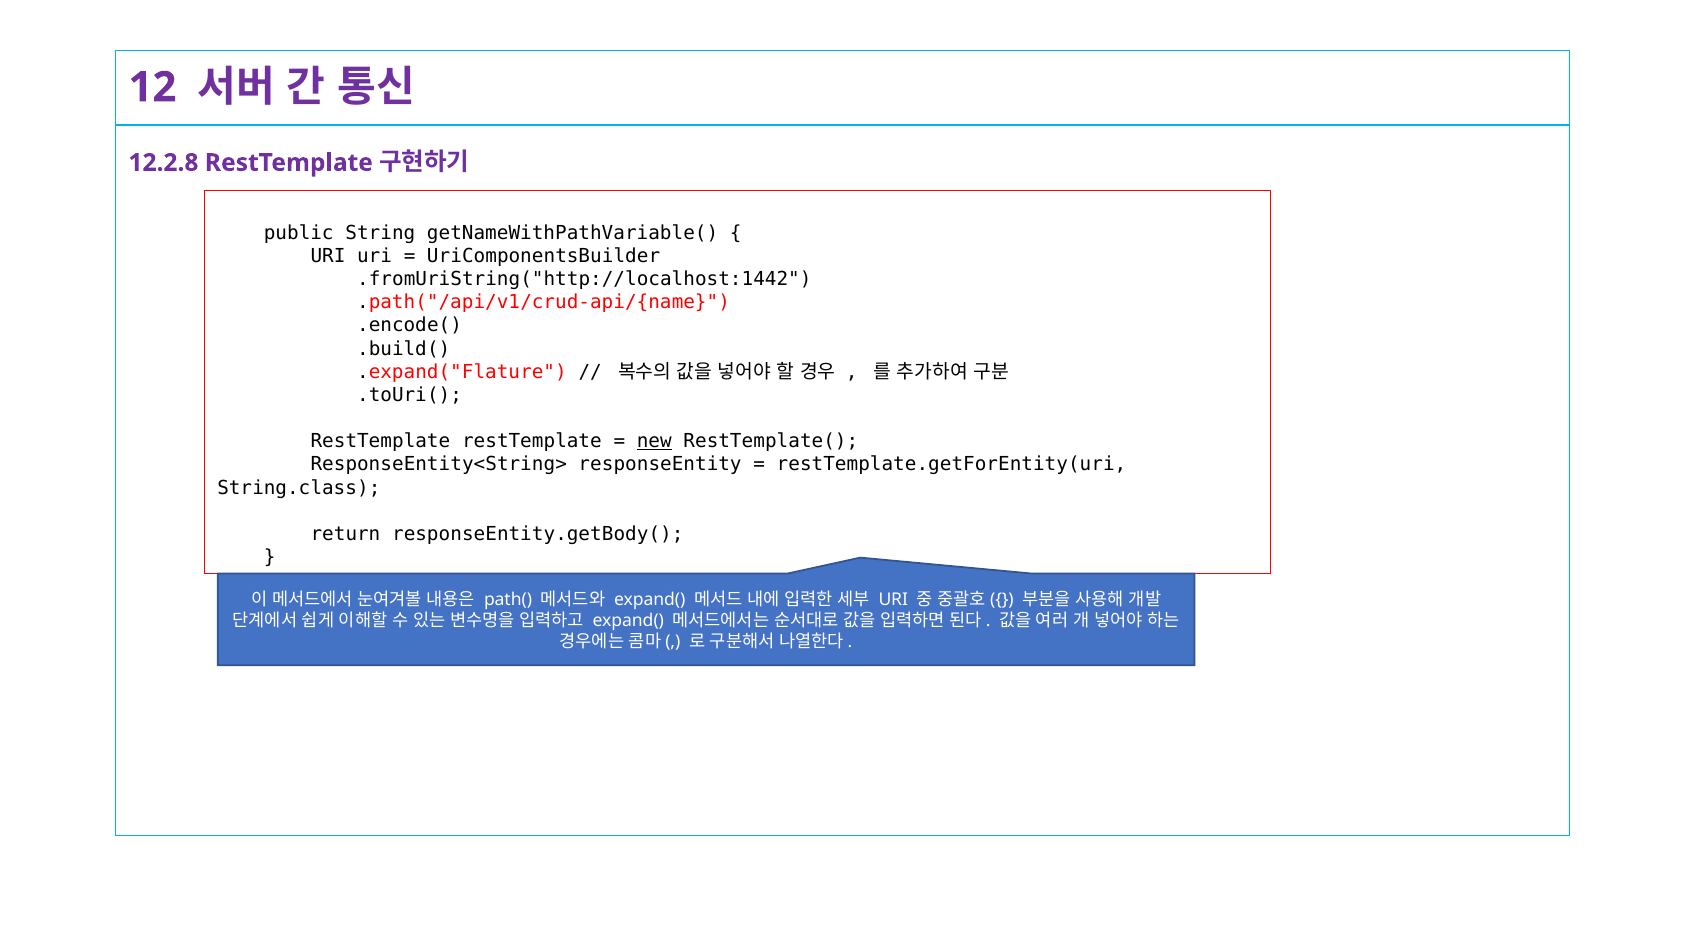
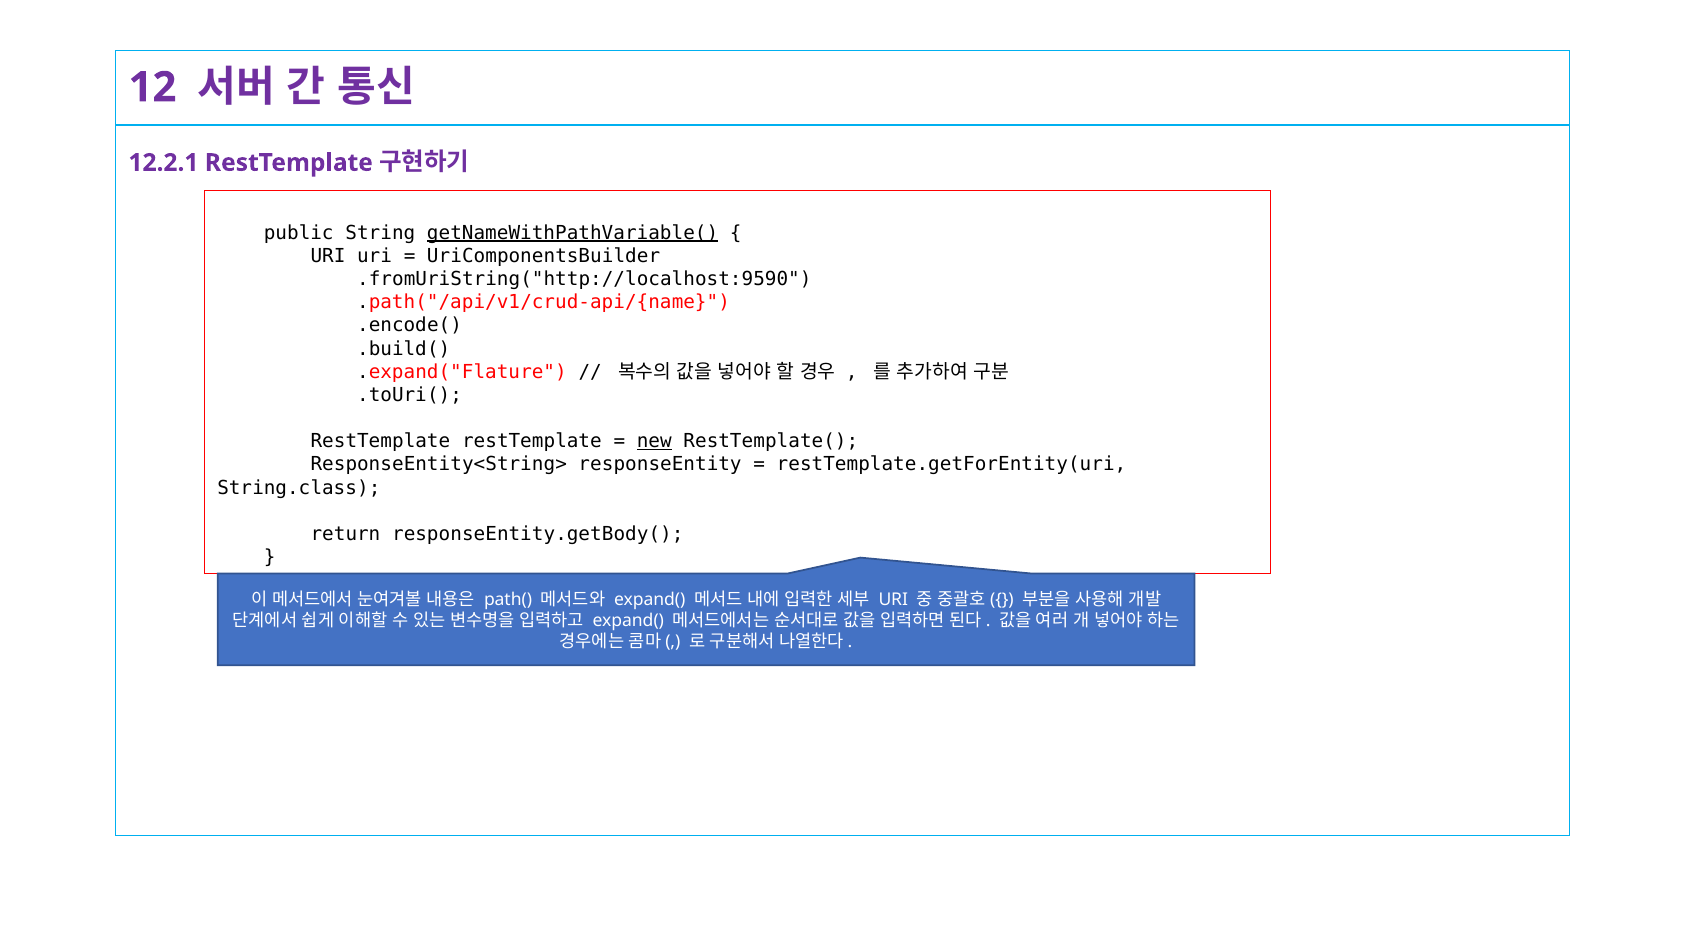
12.2.8: 12.2.8 -> 12.2.1 (163, 163)
getNameWithPathVariable( underline: none -> present (573, 233)
.fromUriString("http://localhost:1442: .fromUriString("http://localhost:1442 -> .fromUriString("http://localhost:9590 (584, 279)
